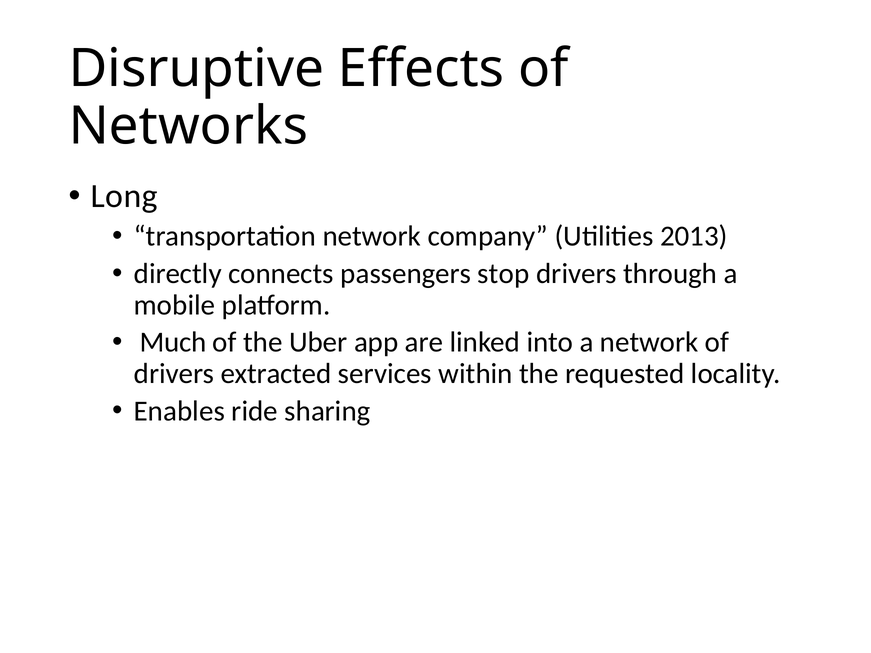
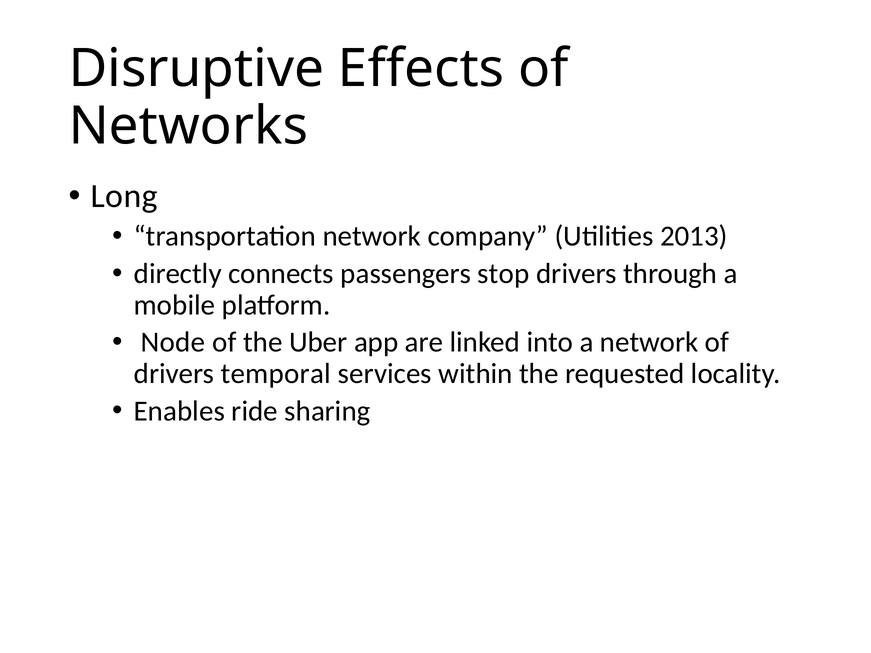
Much: Much -> Node (173, 342)
extracted: extracted -> temporal (276, 374)
